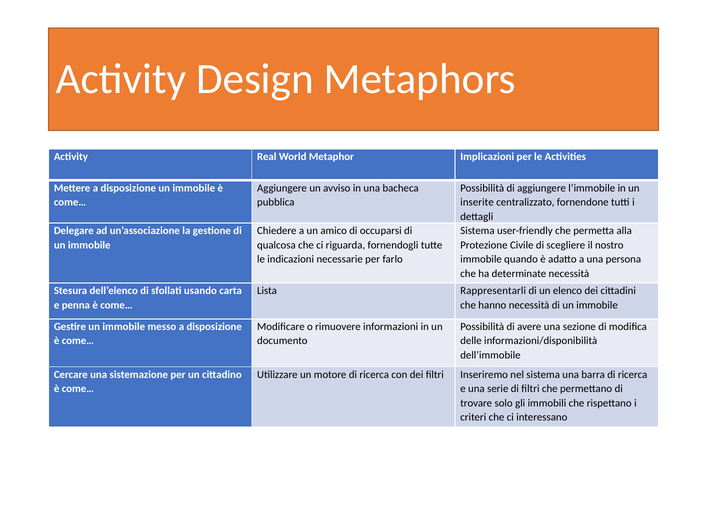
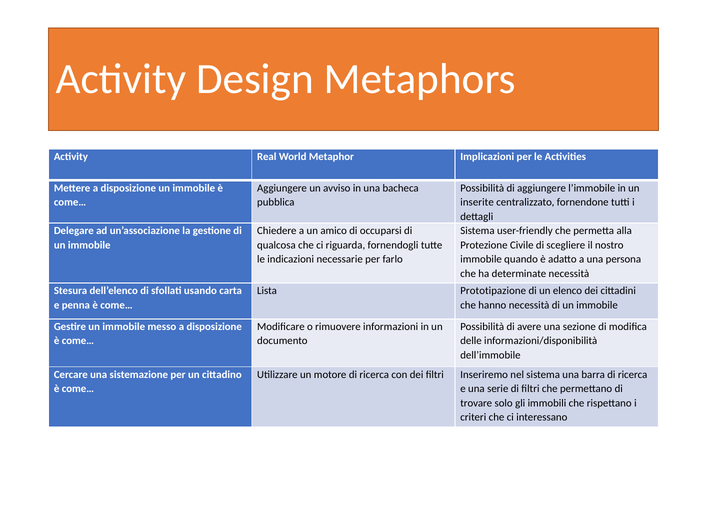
Rappresentarli: Rappresentarli -> Prototipazione (493, 291)
